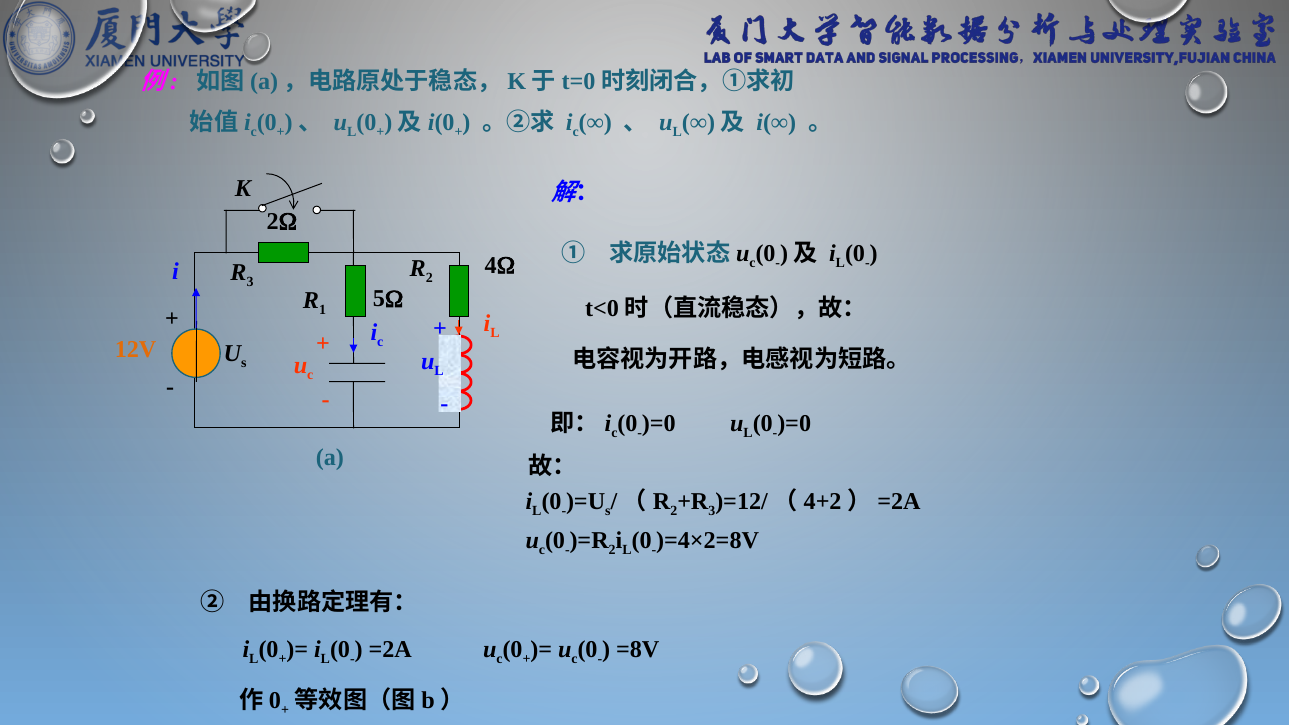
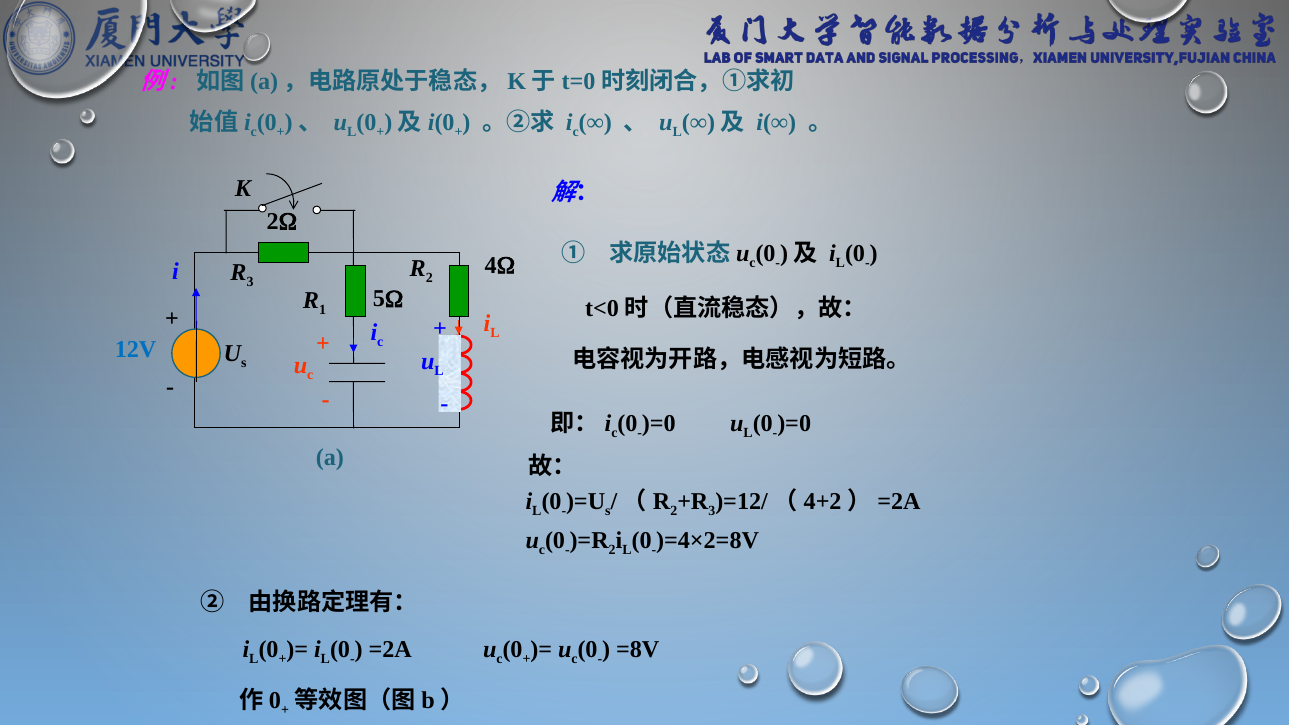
12V colour: orange -> blue (136, 349)
